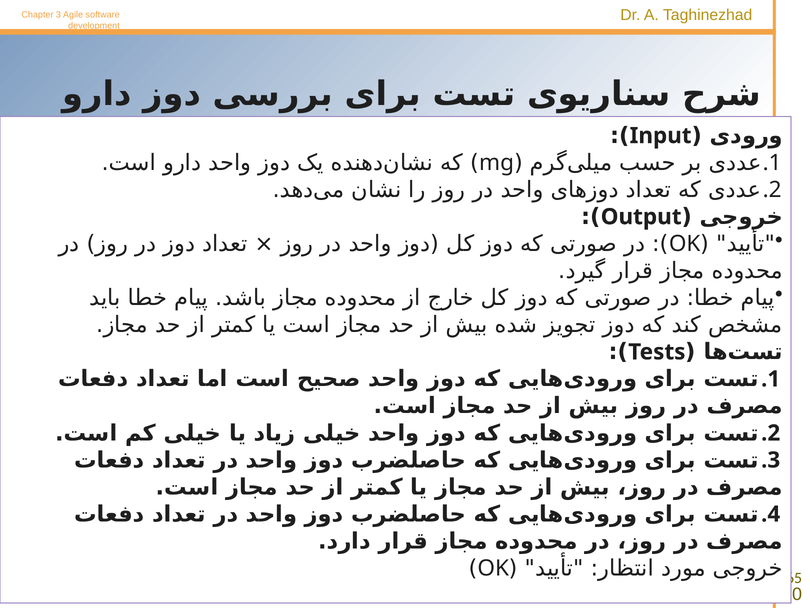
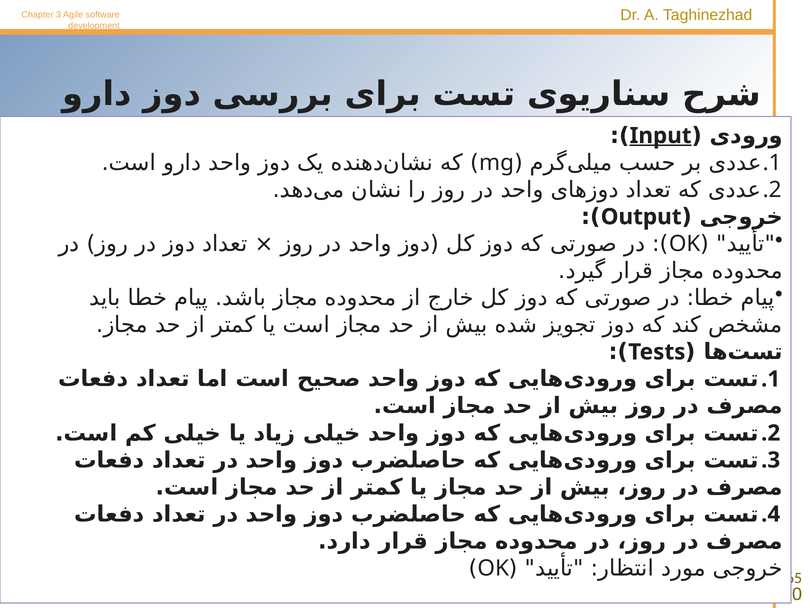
Input underline: none -> present (661, 136)
